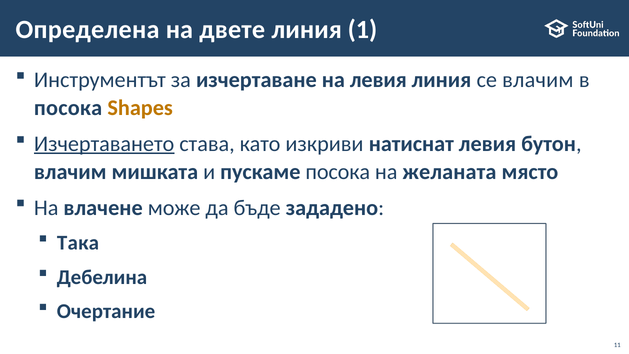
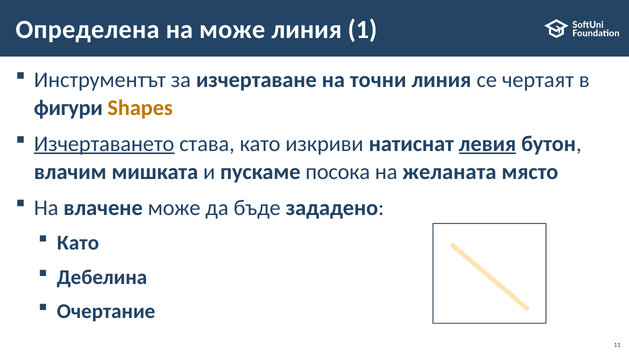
на двете: двете -> може (232, 30)
на левия: левия -> точни (378, 80)
се влачим: влачим -> чертаят (538, 80)
посока: посока -> фигури (68, 108)
левия underline: none -> present (488, 144)
Така: Така -> Като (78, 243)
